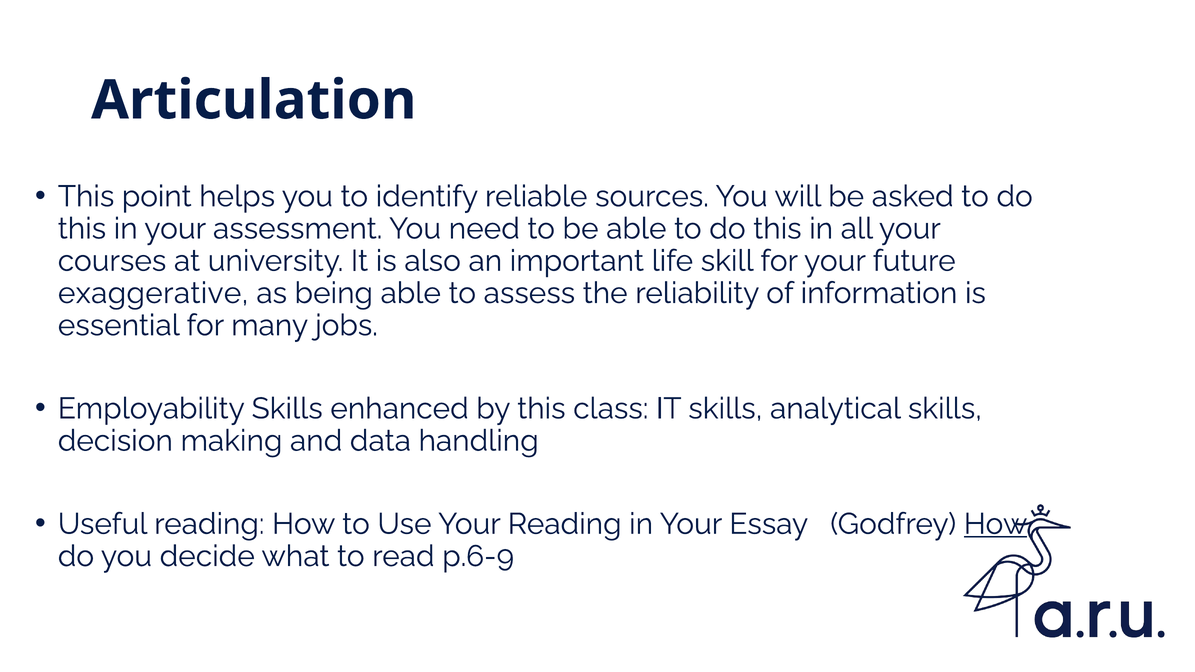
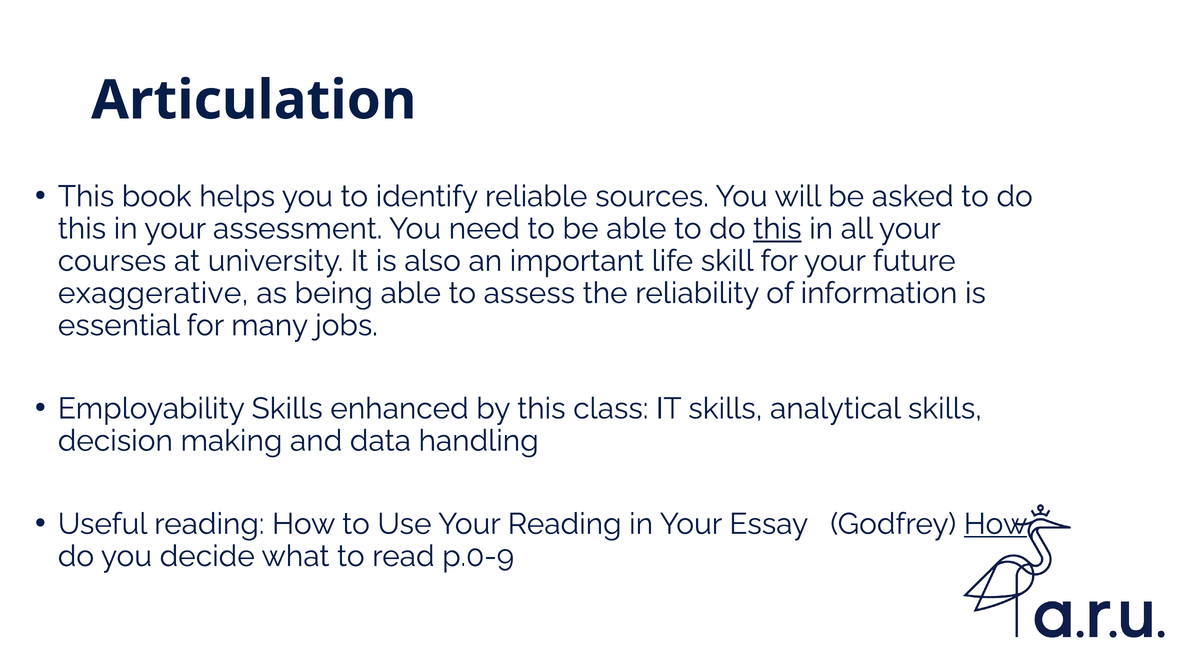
point: point -> book (157, 196)
this underline: none -> present (777, 229)
p.6-9: p.6-9 -> p.0-9 (478, 556)
